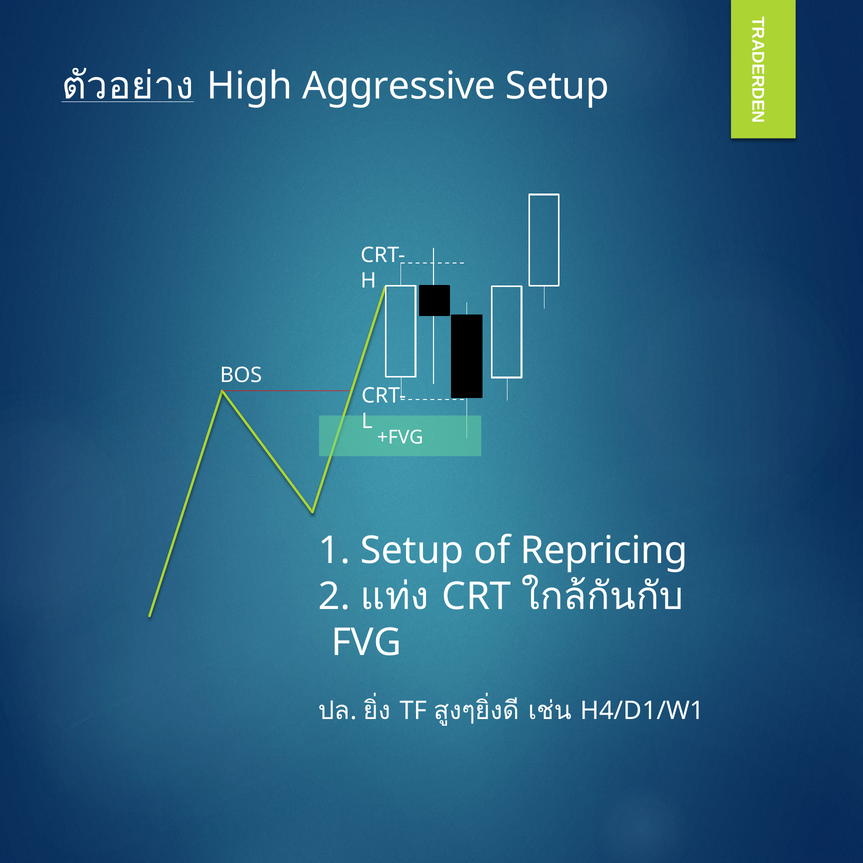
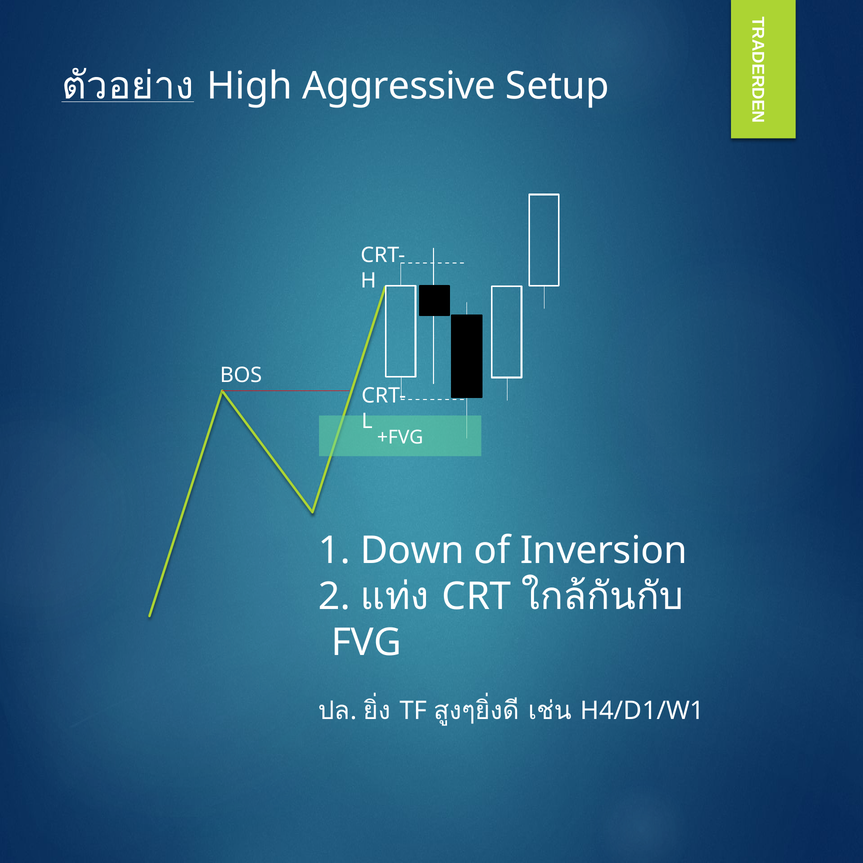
1 Setup: Setup -> Down (412, 551)
Repricing: Repricing -> Inversion (604, 551)
